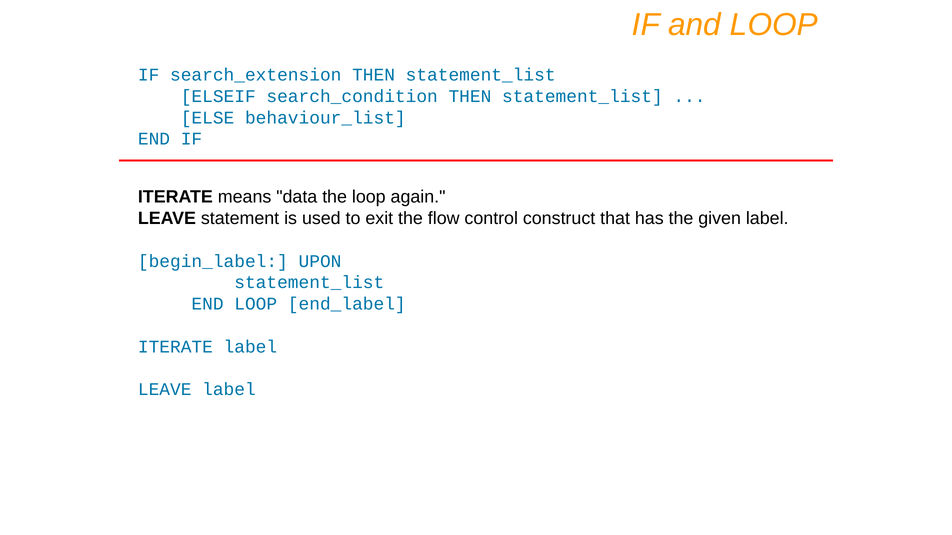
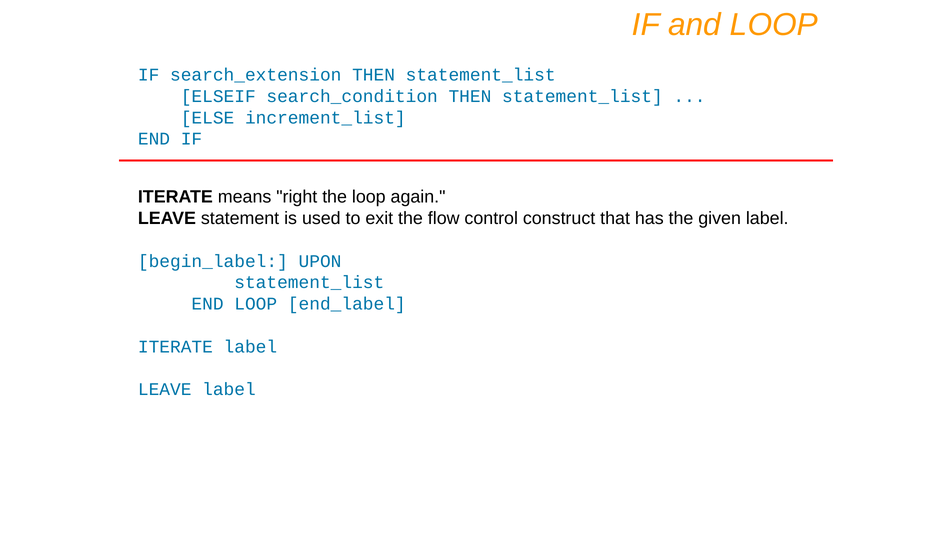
behaviour_list: behaviour_list -> increment_list (325, 118)
data: data -> right (297, 197)
